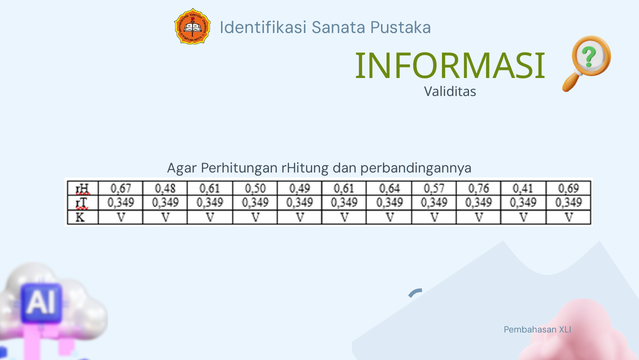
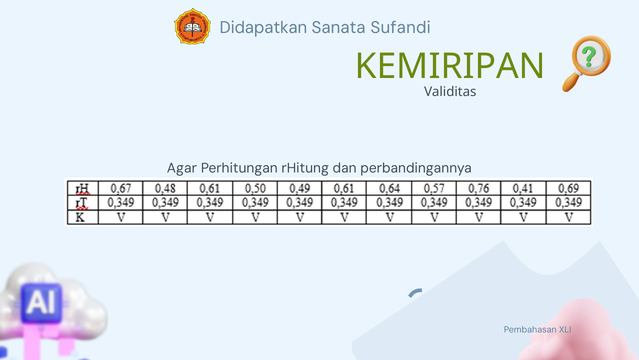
Identifikasi: Identifikasi -> Didapatkan (263, 28)
Pustaka: Pustaka -> Sufandi (401, 28)
INFORMASI: INFORMASI -> KEMIRIPAN (450, 66)
